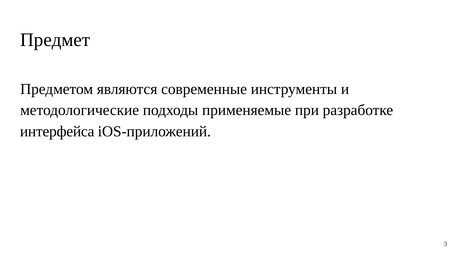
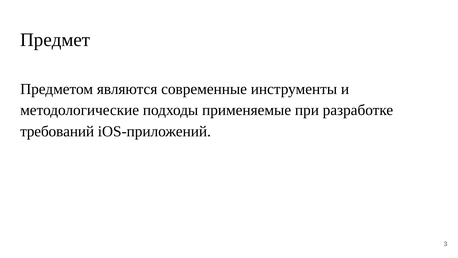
интерфейса: интерфейса -> требований (57, 131)
